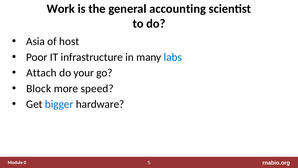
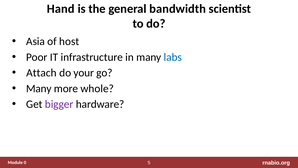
Work: Work -> Hand (61, 9)
accounting: accounting -> bandwidth (178, 9)
Block: Block -> Many (39, 88)
speed: speed -> whole (97, 88)
bigger colour: blue -> purple (59, 104)
